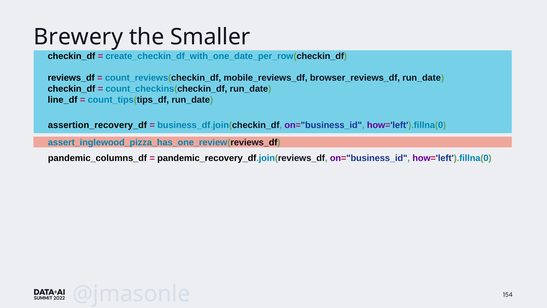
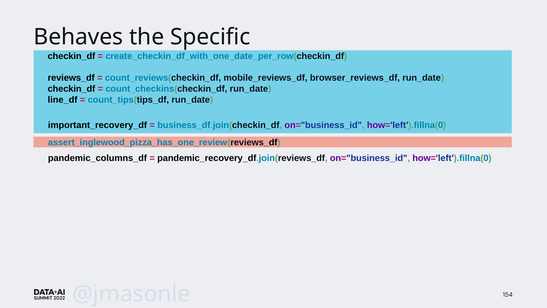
Brewery: Brewery -> Behaves (78, 37)
Smaller: Smaller -> Specific (210, 37)
assertion_recovery_df: assertion_recovery_df -> important_recovery_df (97, 125)
